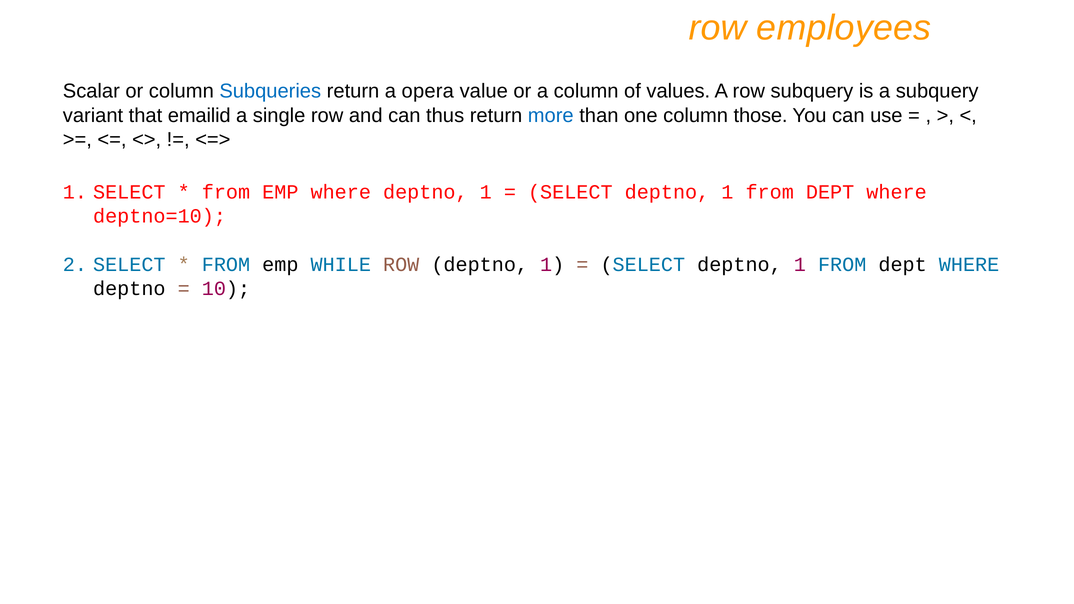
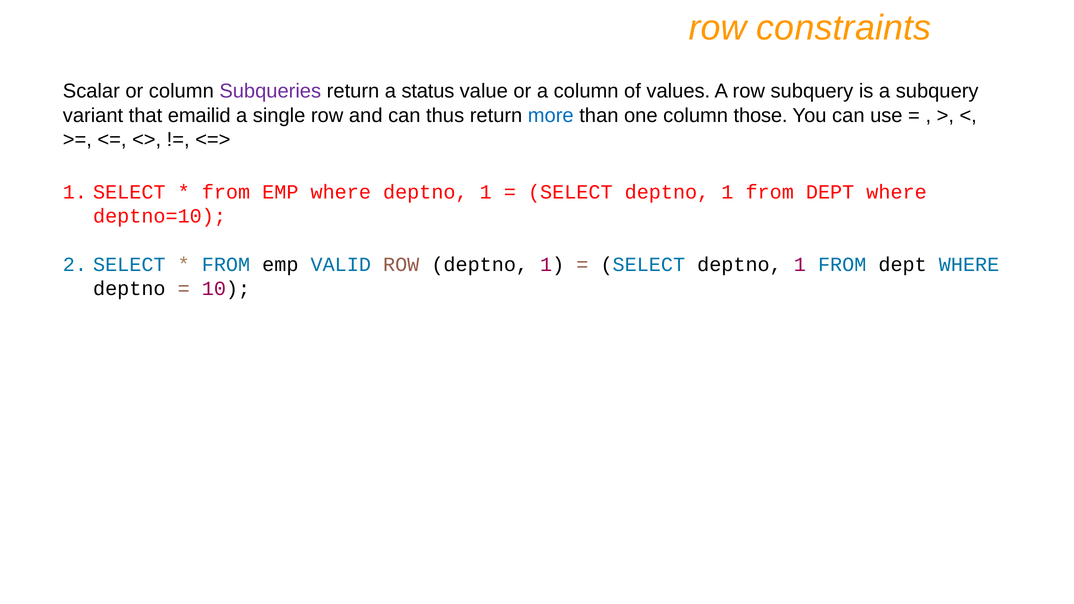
employees: employees -> constraints (844, 28)
Subqueries colour: blue -> purple (270, 91)
opera: opera -> status (428, 91)
WHILE: WHILE -> VALID (341, 264)
